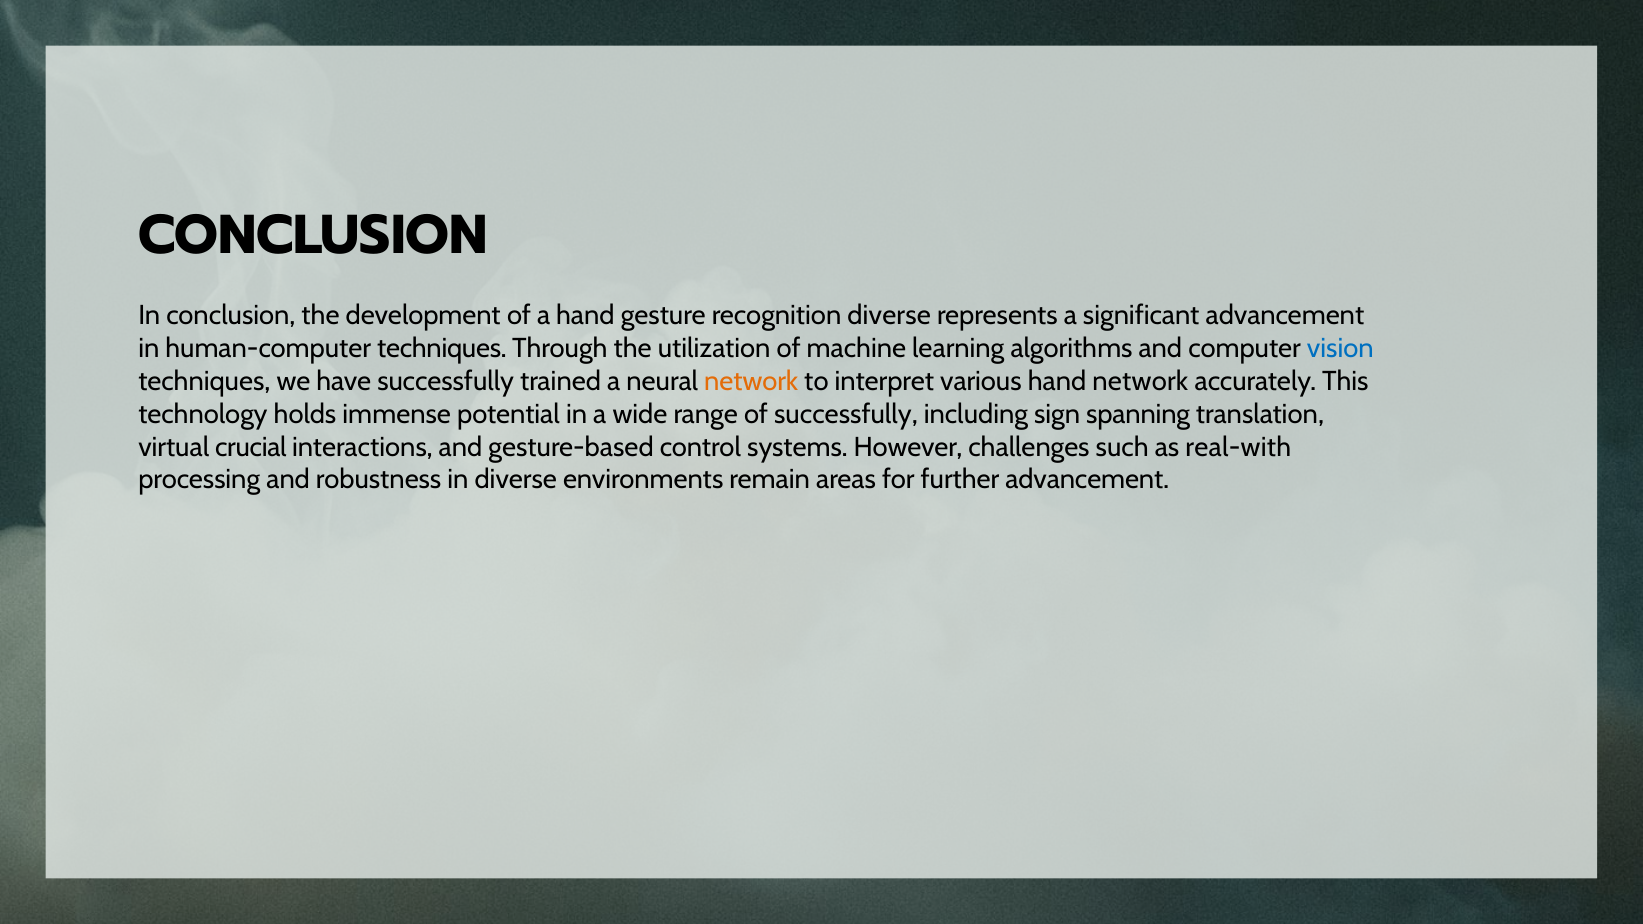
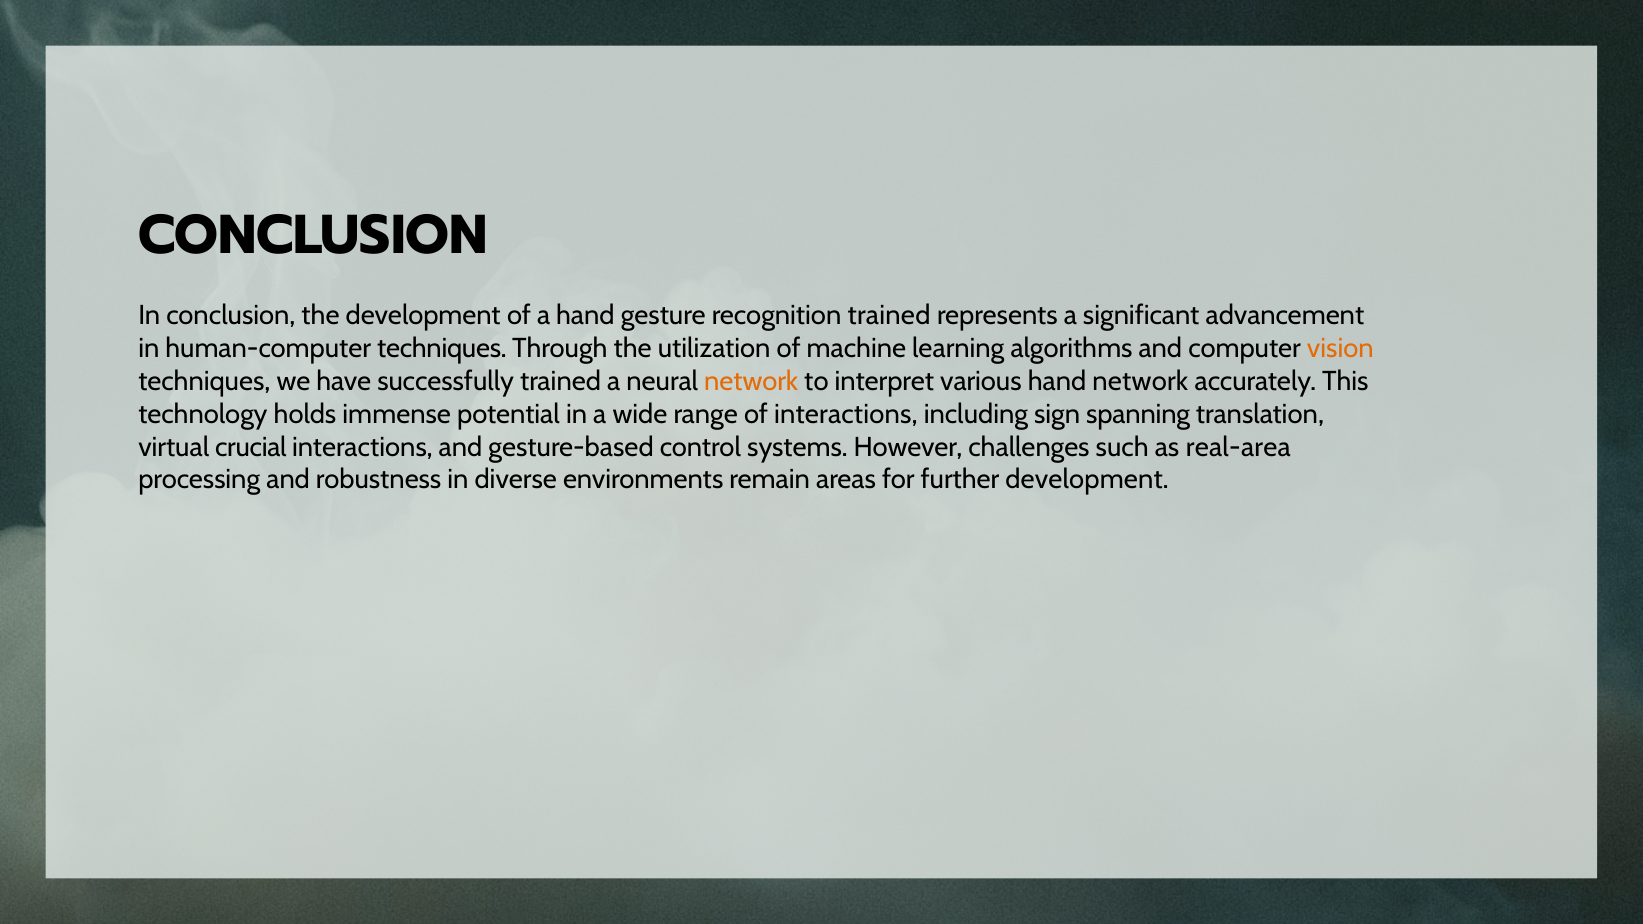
recognition diverse: diverse -> trained (889, 316)
vision colour: blue -> orange (1340, 349)
of successfully: successfully -> interactions (846, 414)
real-with: real-with -> real-area (1238, 447)
further advancement: advancement -> development (1087, 480)
